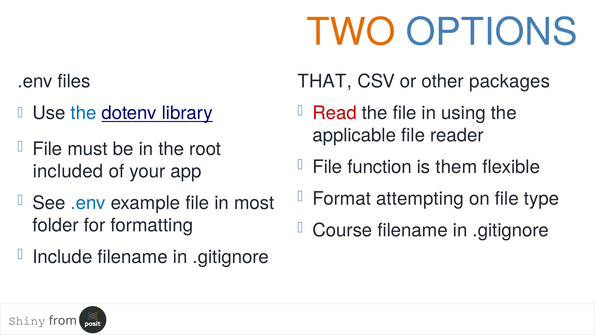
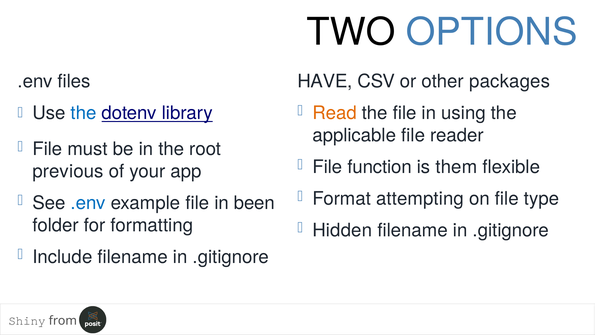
TWO colour: orange -> black (351, 32)
THAT: THAT -> HAVE (325, 81)
Read colour: red -> orange (335, 113)
included: included -> previous (68, 171)
most: most -> been (254, 203)
Course: Course -> Hidden (342, 230)
